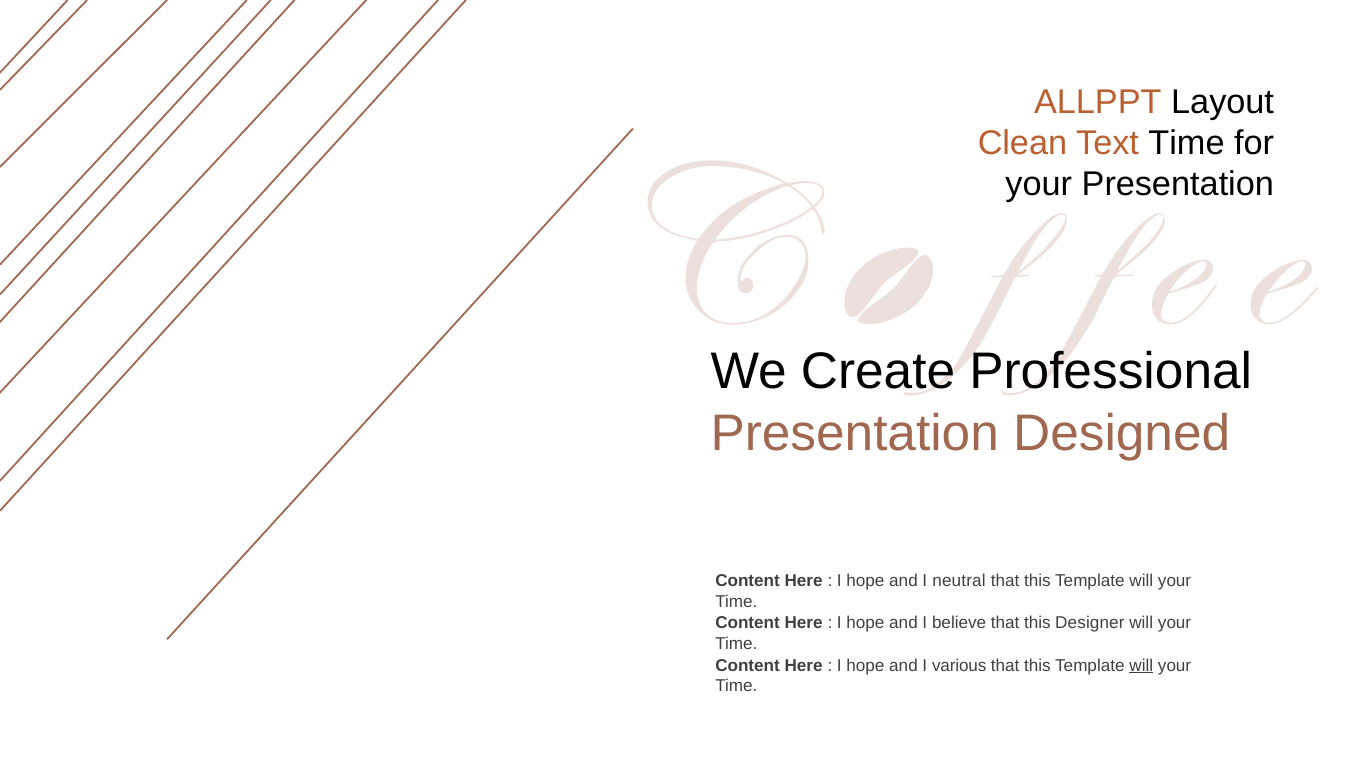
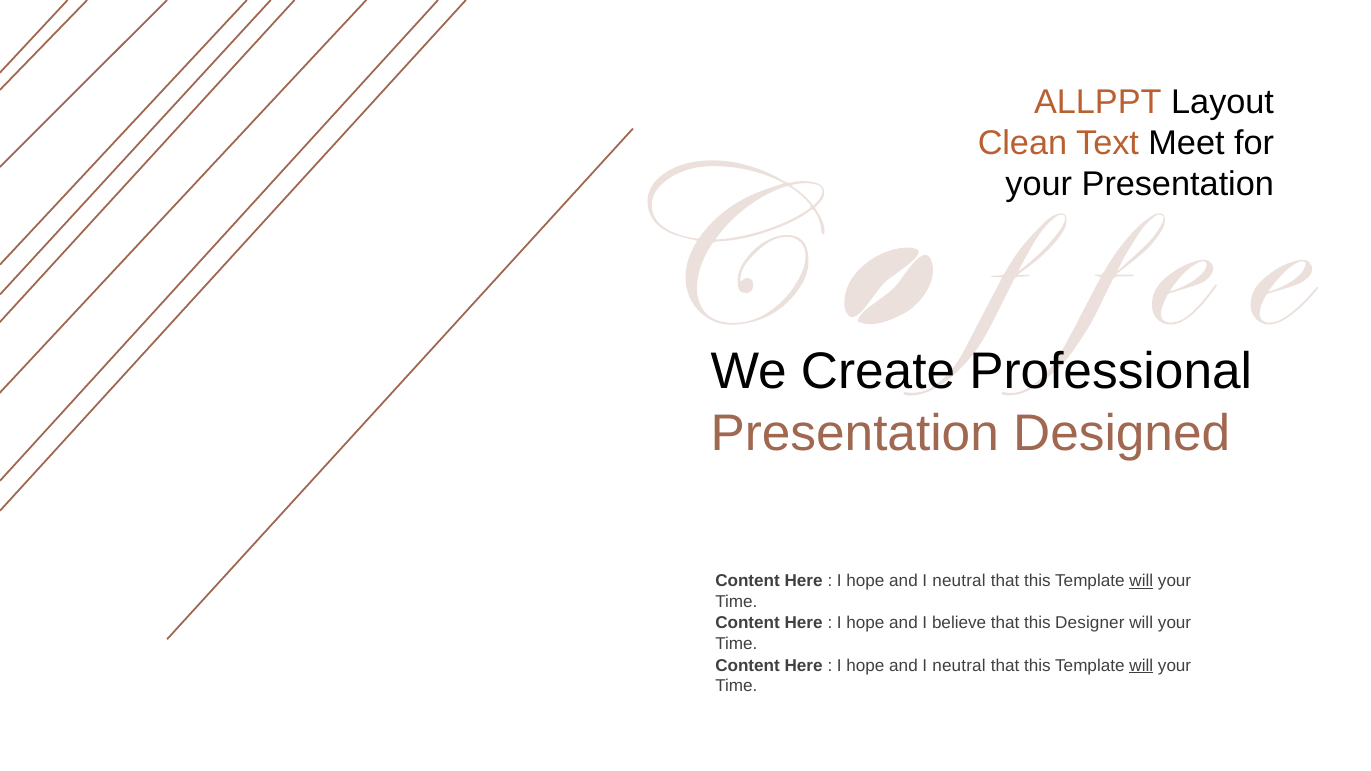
Text Time: Time -> Meet (1187, 143)
will underline: none -> present (1141, 581)
various: various -> neutral (959, 666)
